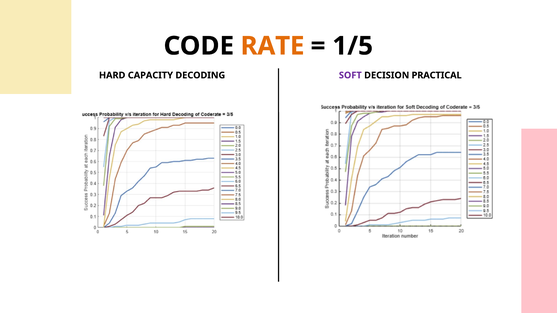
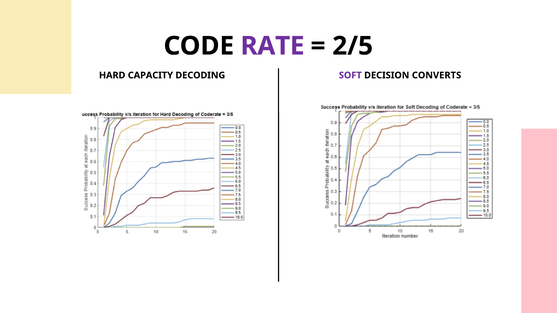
RATE colour: orange -> purple (272, 46)
1/5: 1/5 -> 2/5 (353, 46)
PRACTICAL: PRACTICAL -> CONVERTS (437, 75)
